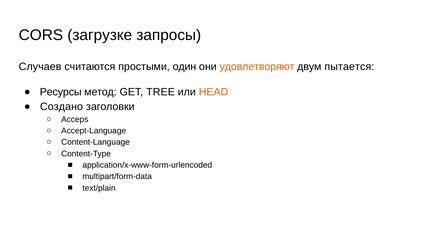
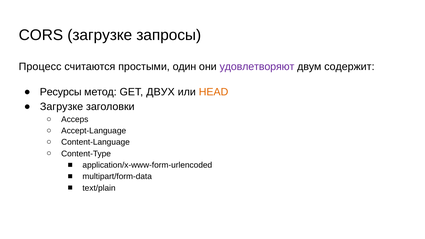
Случаев: Случаев -> Процесс (40, 67)
удовлетворяют colour: orange -> purple (257, 67)
пытается: пытается -> содержит (349, 67)
TREE: TREE -> ДВУХ (161, 92)
Создано: Создано -> Загрузке (62, 107)
